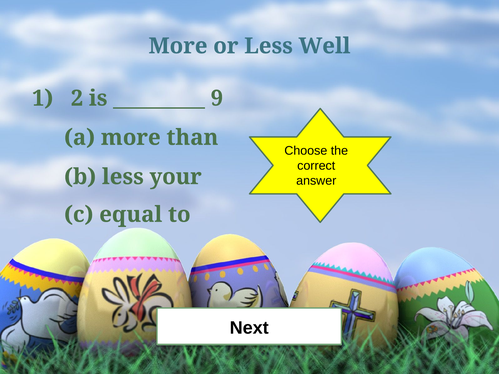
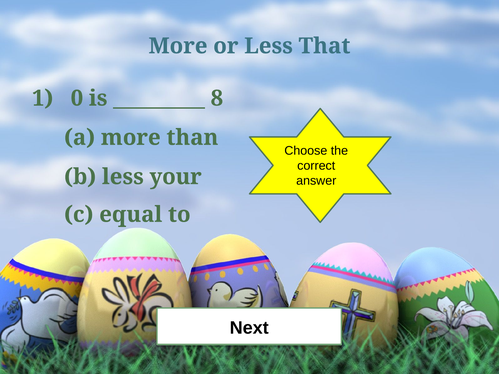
Well: Well -> That (324, 46)
2: 2 -> 0 (77, 98)
9: 9 -> 8 (217, 98)
